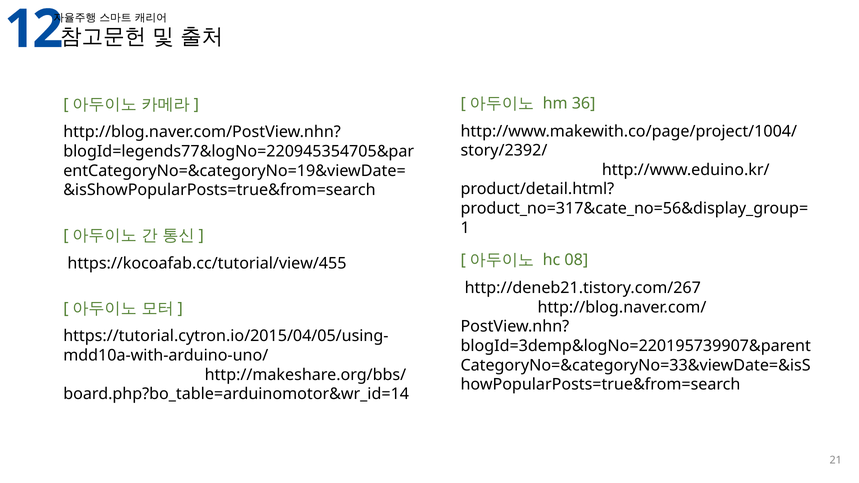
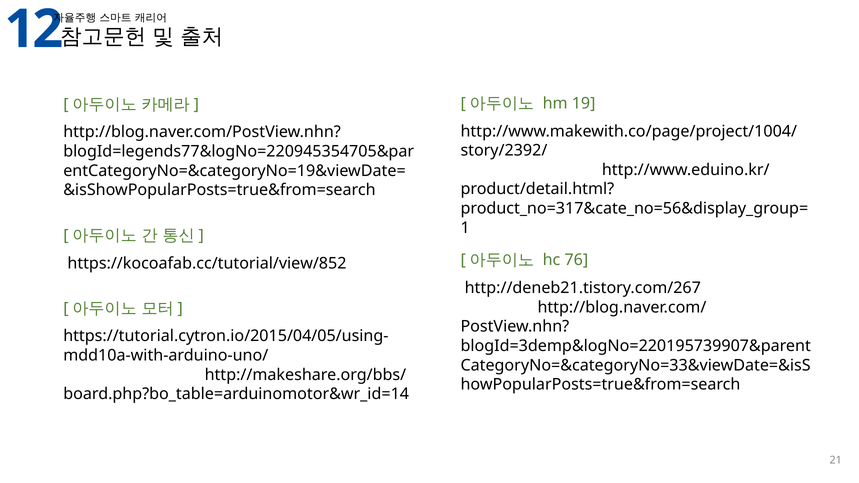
36: 36 -> 19 (584, 103)
08: 08 -> 76 (576, 260)
https://kocoafab.cc/tutorial/view/455: https://kocoafab.cc/tutorial/view/455 -> https://kocoafab.cc/tutorial/view/852 (207, 264)
